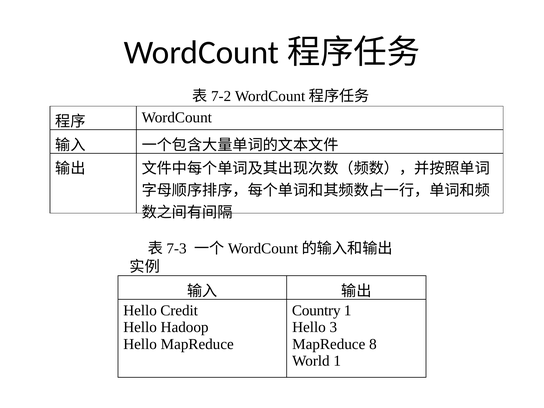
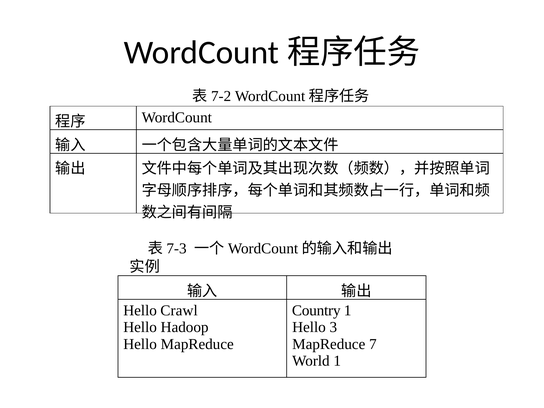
Credit: Credit -> Crawl (179, 311)
8: 8 -> 7 (373, 344)
